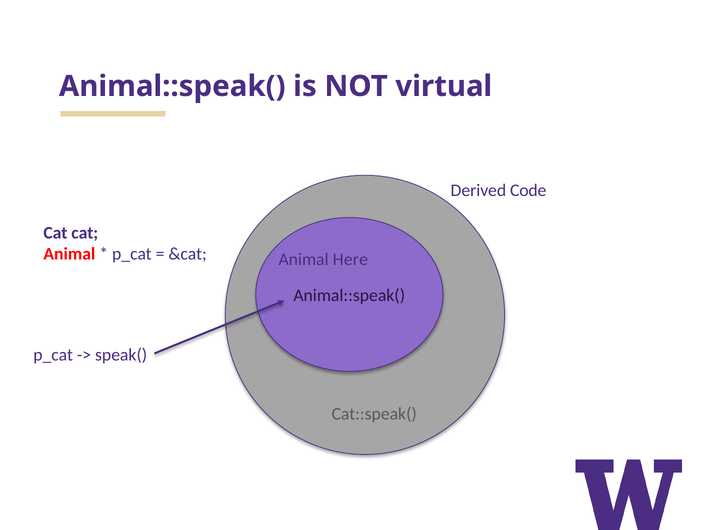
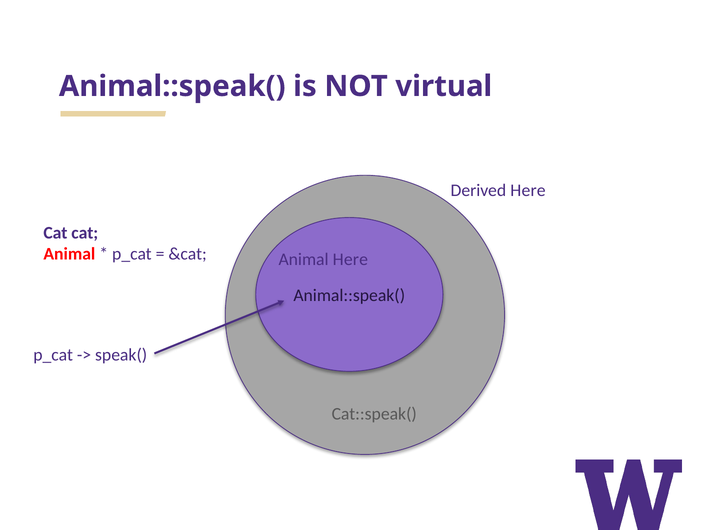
Derived Code: Code -> Here (528, 191)
